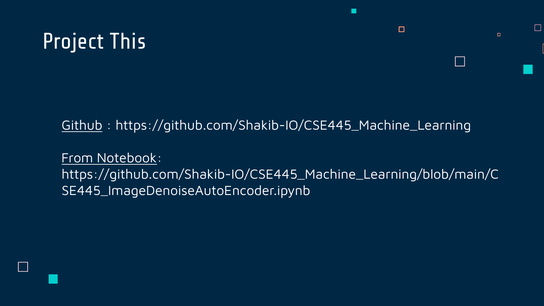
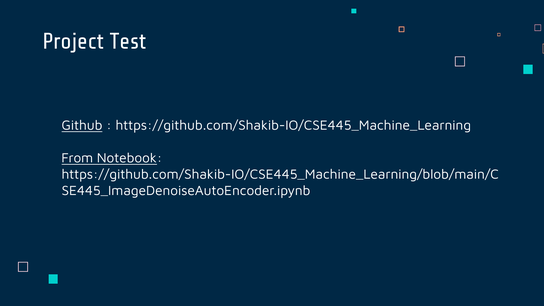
This: This -> Test (128, 41)
